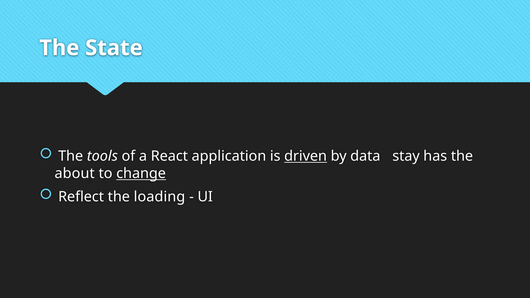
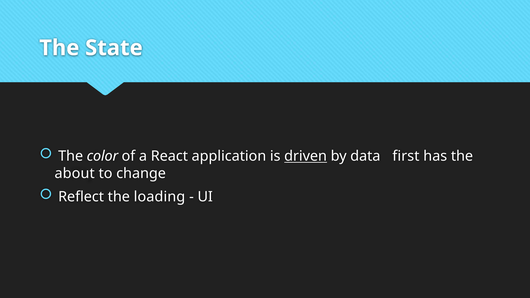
tools: tools -> color (102, 156)
stay: stay -> first (406, 156)
change underline: present -> none (141, 174)
